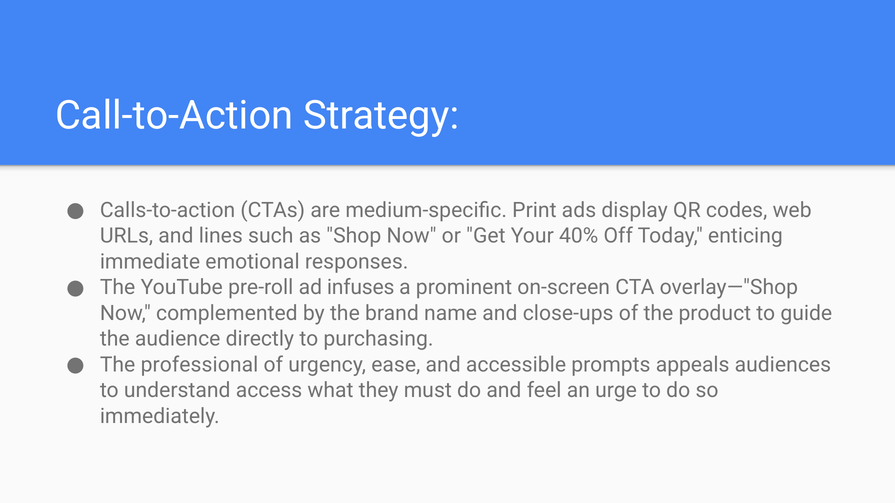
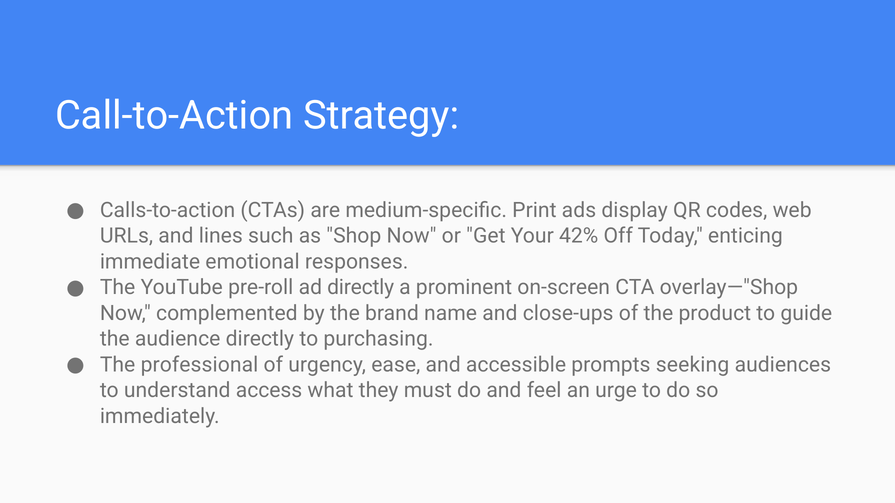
40%: 40% -> 42% (579, 236)
ad infuses: infuses -> directly (361, 288)
appeals: appeals -> seeking (693, 365)
